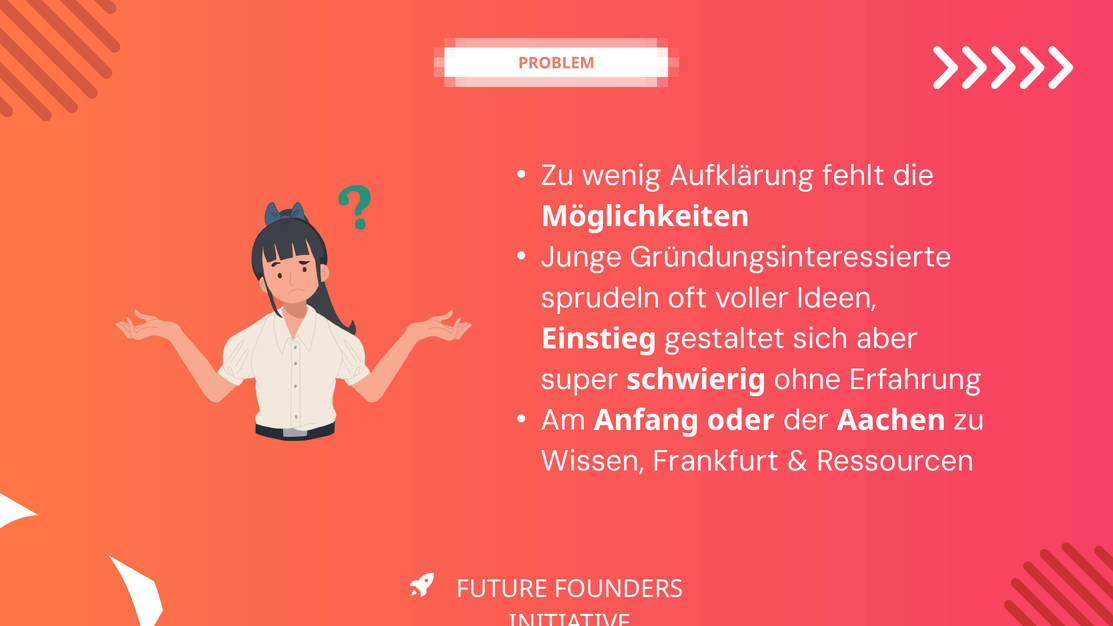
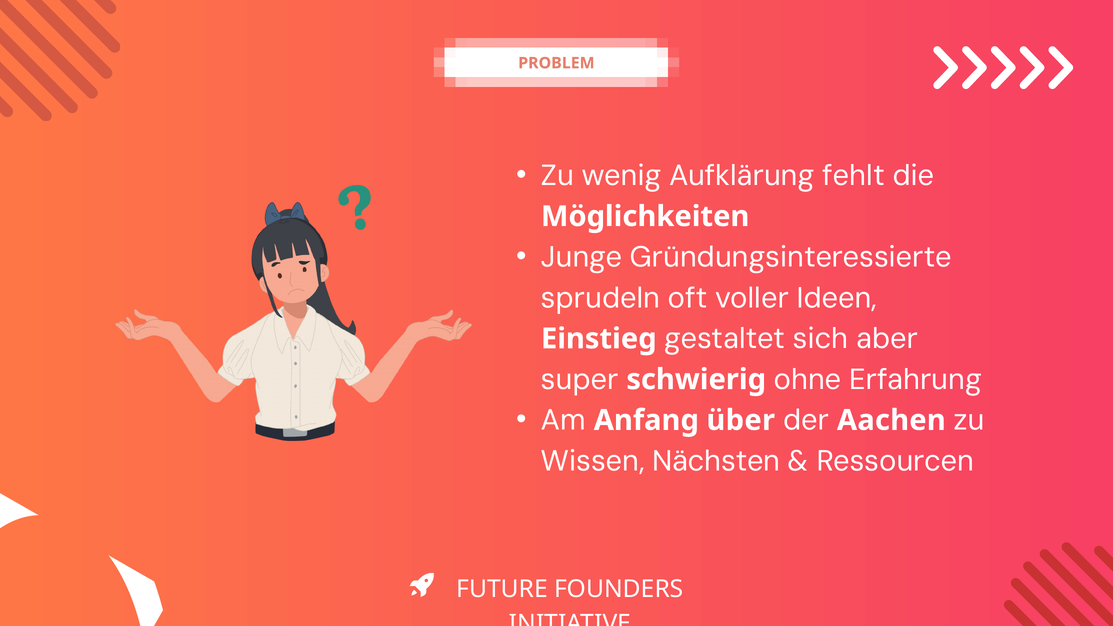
oder: oder -> über (741, 420)
Frankfurt: Frankfurt -> Nächsten (716, 461)
